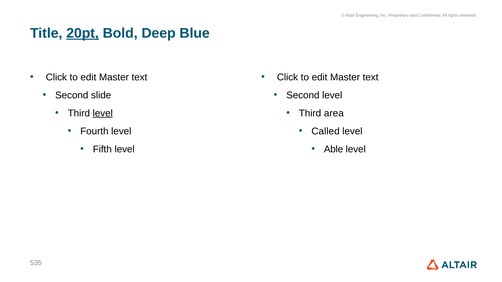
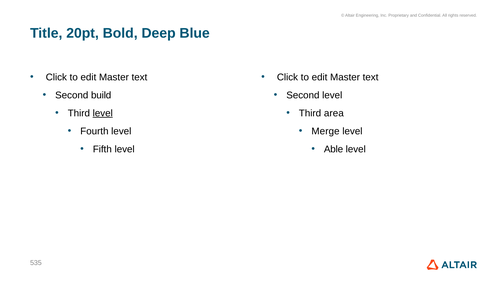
20pt underline: present -> none (83, 33)
slide: slide -> build (101, 95)
Called: Called -> Merge (326, 131)
